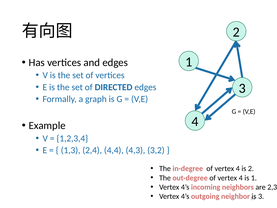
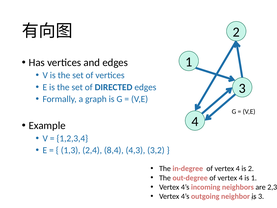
4,4: 4,4 -> 8,4 (114, 150)
